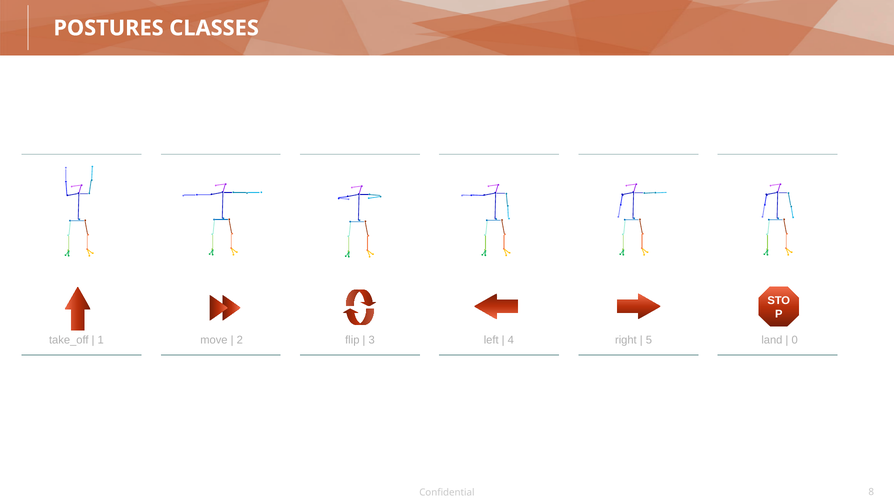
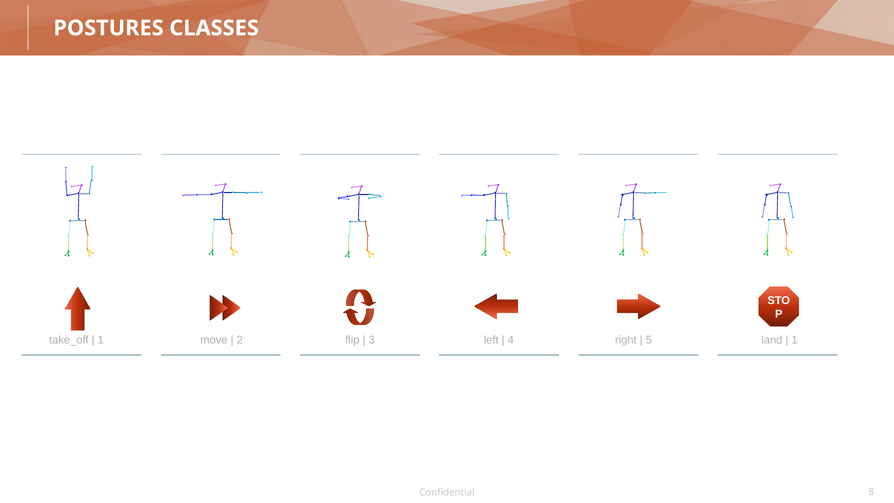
0: 0 -> 1 (795, 340)
